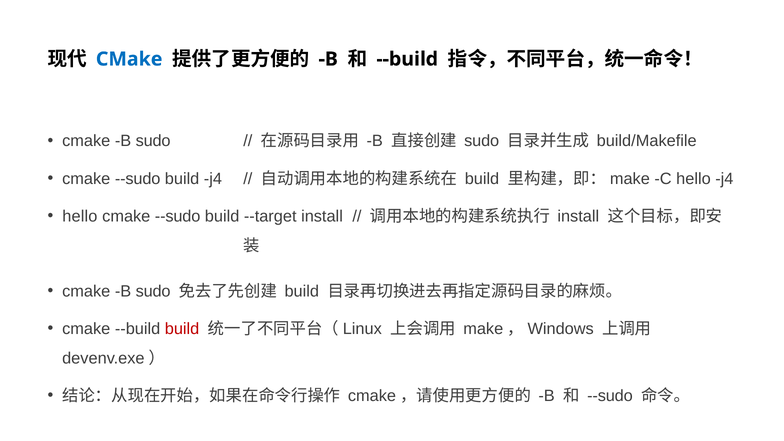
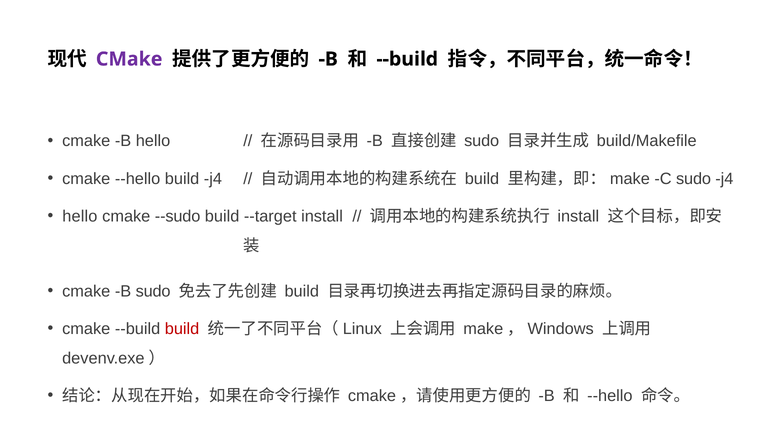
CMake colour: blue -> purple (129, 59)
sudo: sudo -> hello (153, 141)
--sudo: --sudo -> --hello (138, 179)
C hello: hello -> sudo (694, 179)
--sudo: --sudo -> --hello (610, 396)
